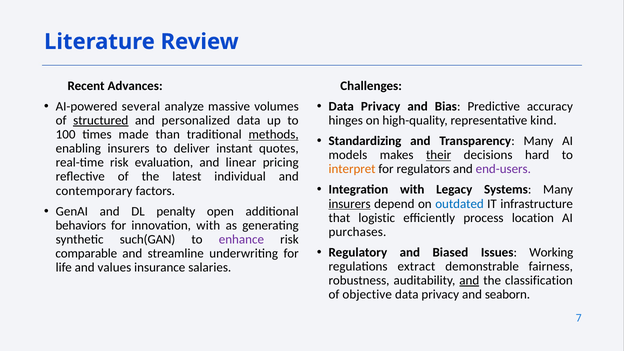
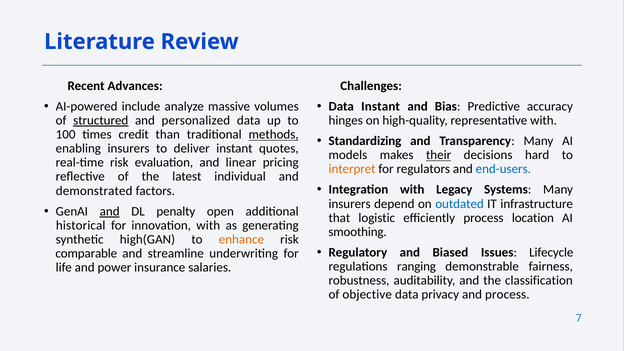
several: several -> include (141, 106)
Privacy: Privacy -> Instant (381, 106)
representative kind: kind -> with (544, 121)
made: made -> credit (134, 135)
end-users colour: purple -> blue (503, 169)
contemporary: contemporary -> demonstrated (94, 191)
insurers underline: present -> none (350, 204)
and underline: none -> present (110, 211)
behaviors: behaviors -> historical (81, 225)
purchases: purchases -> smoothing (358, 232)
such(GAN: such(GAN -> high(GAN (147, 239)
enhance colour: purple -> orange (241, 239)
Working: Working -> Lifecycle (551, 252)
extract: extract -> ranging (417, 266)
values: values -> power (114, 267)
and underline: present -> none (469, 280)
and seaborn: seaborn -> process (507, 294)
